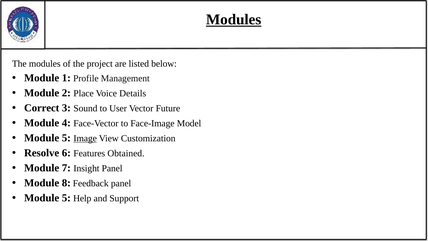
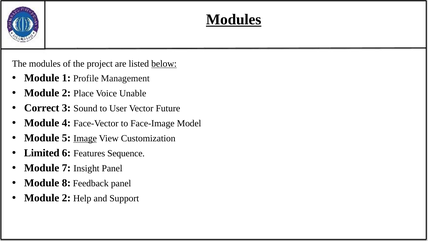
below underline: none -> present (164, 64)
Details: Details -> Unable (133, 93)
Resolve: Resolve -> Limited (42, 153)
Obtained: Obtained -> Sequence (126, 153)
5: 5 -> 2 (66, 198)
